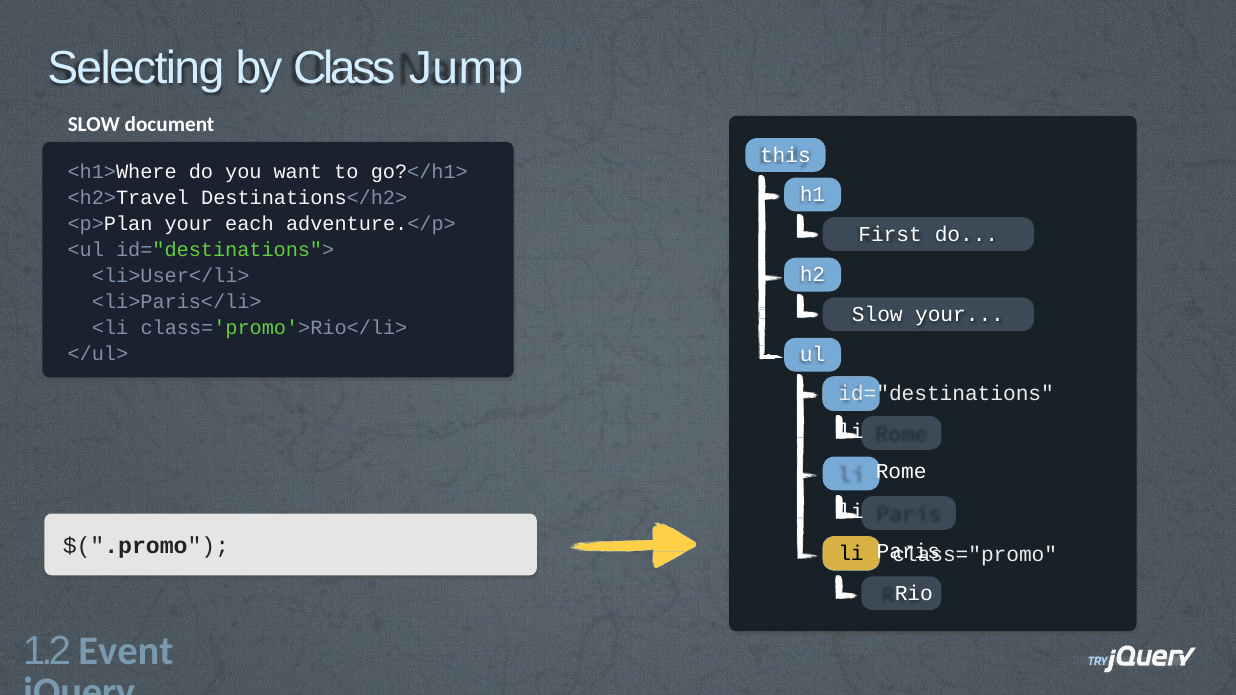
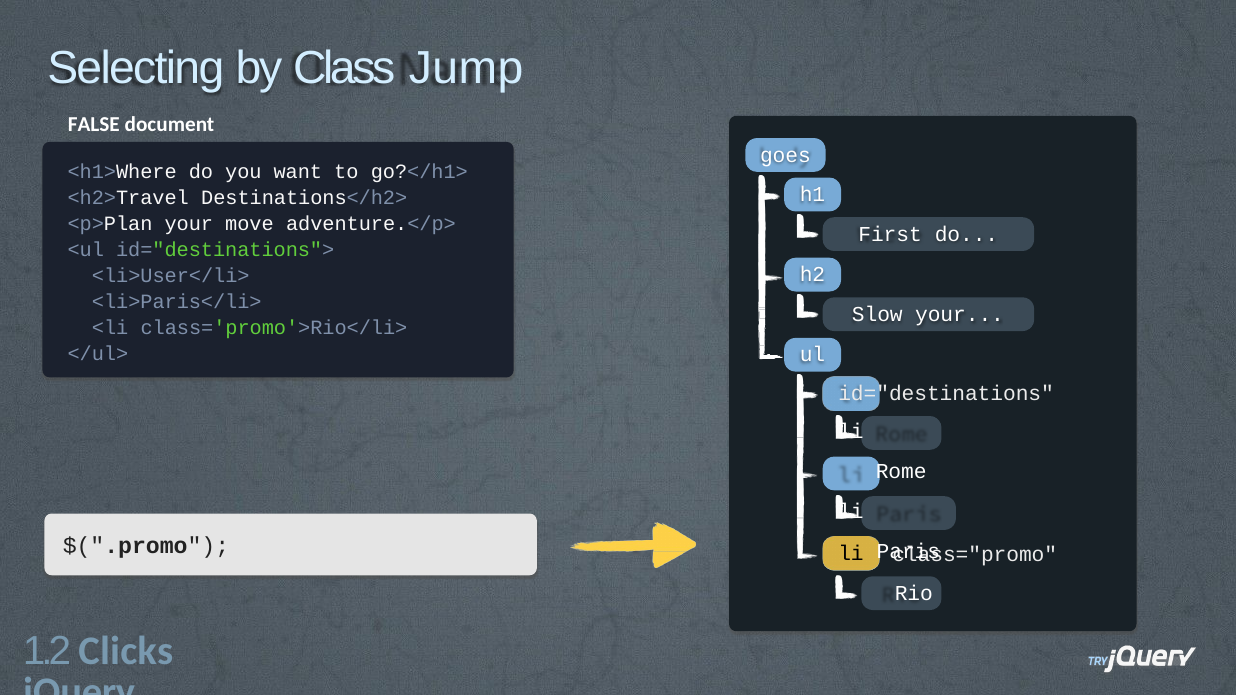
SLOW: SLOW -> FALSE (94, 124)
this: this -> goes (785, 155)
each: each -> move (249, 224)
Event: Event -> Clicks (126, 651)
